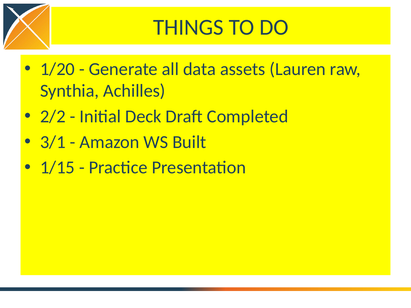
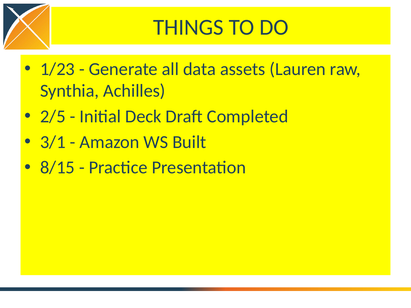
1/20: 1/20 -> 1/23 (57, 69)
2/2: 2/2 -> 2/5 (53, 117)
1/15: 1/15 -> 8/15 (57, 168)
